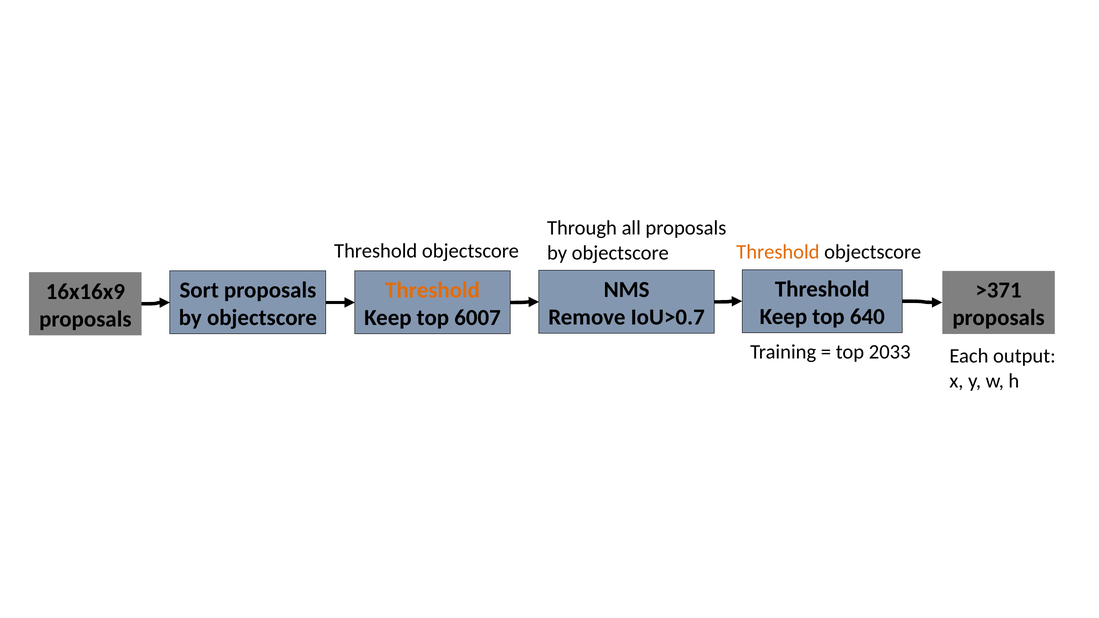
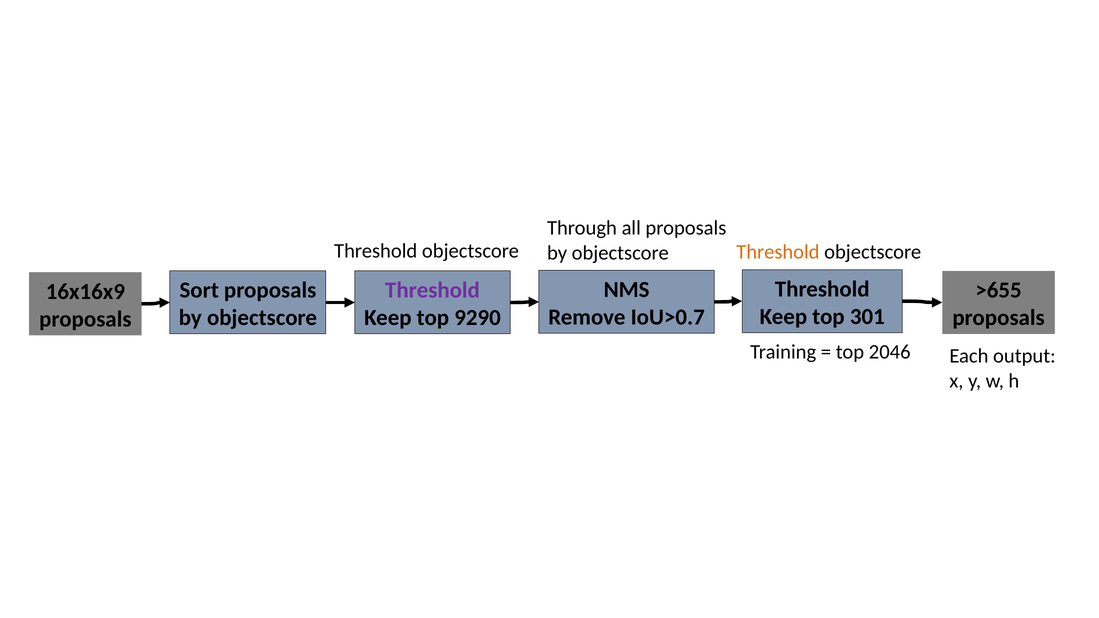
Threshold colour: orange -> purple (432, 290)
>371: >371 -> >655 (998, 290)
640: 640 -> 301 (867, 317)
6007: 6007 -> 9290 (478, 318)
2033: 2033 -> 2046 (890, 352)
